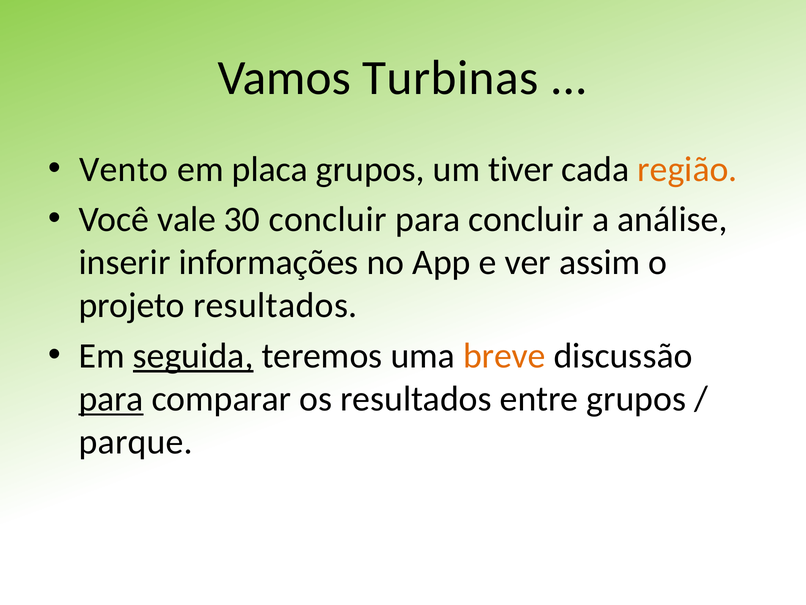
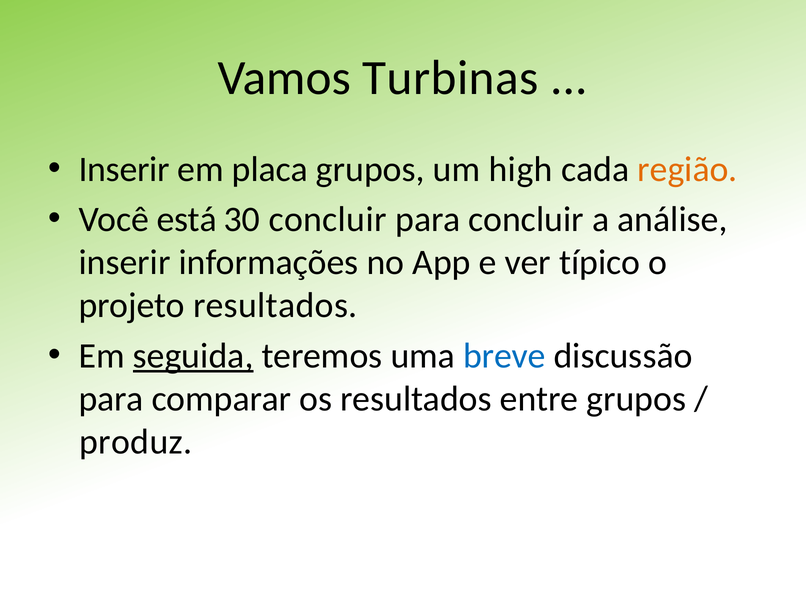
Vento: Vento -> Inserir (124, 169)
tiver: tiver -> high (521, 169)
vale: vale -> está (187, 219)
assim: assim -> típico (600, 262)
breve colour: orange -> blue (504, 356)
para underline: present -> none (111, 399)
parque: parque -> produz (136, 442)
